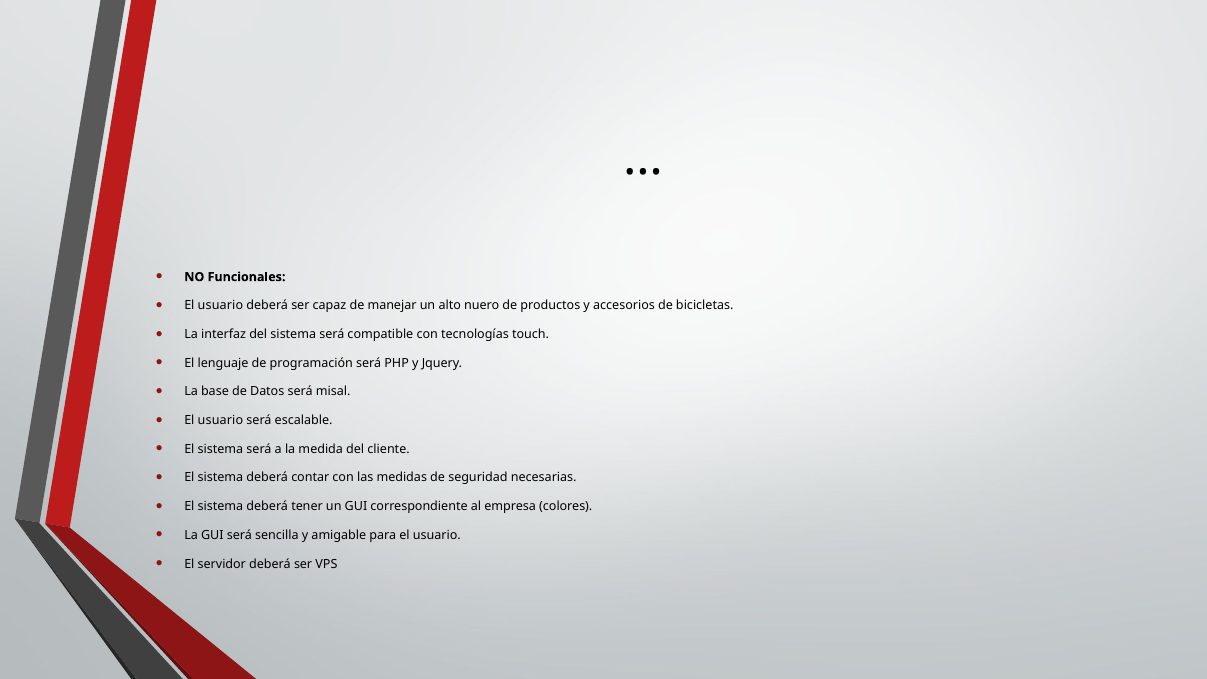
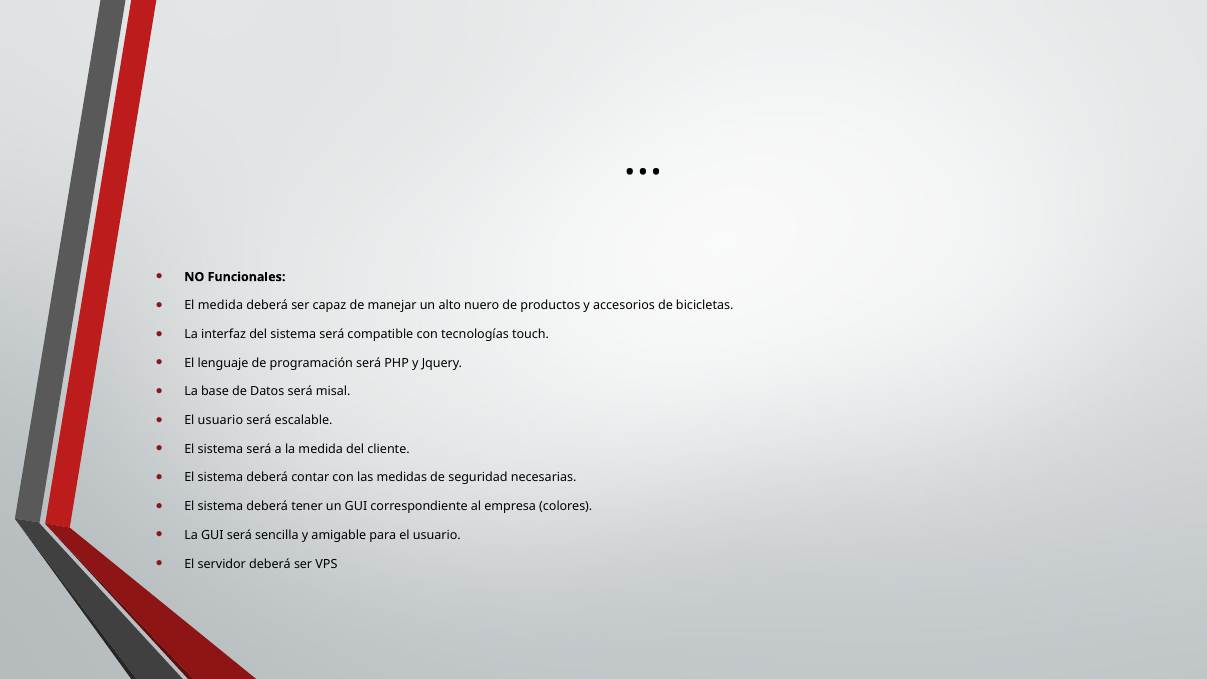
usuario: usuario -> medida (220, 306)
